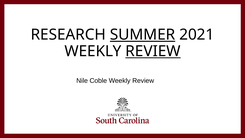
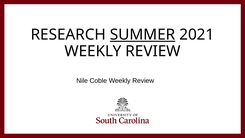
REVIEW underline: present -> none (153, 51)
